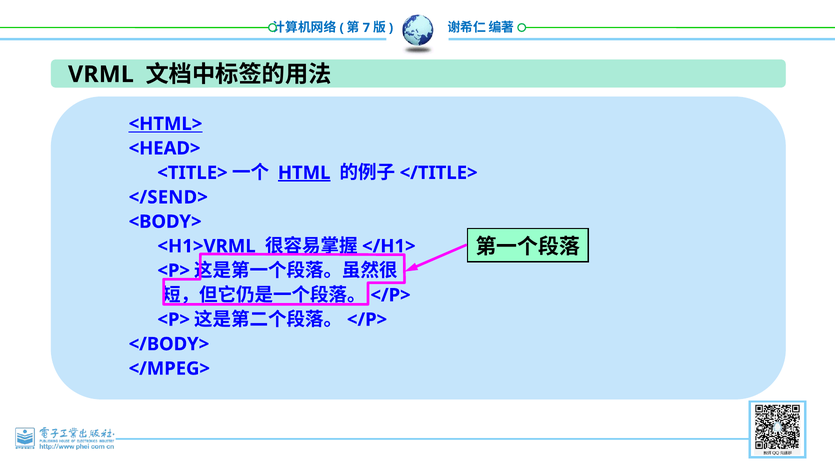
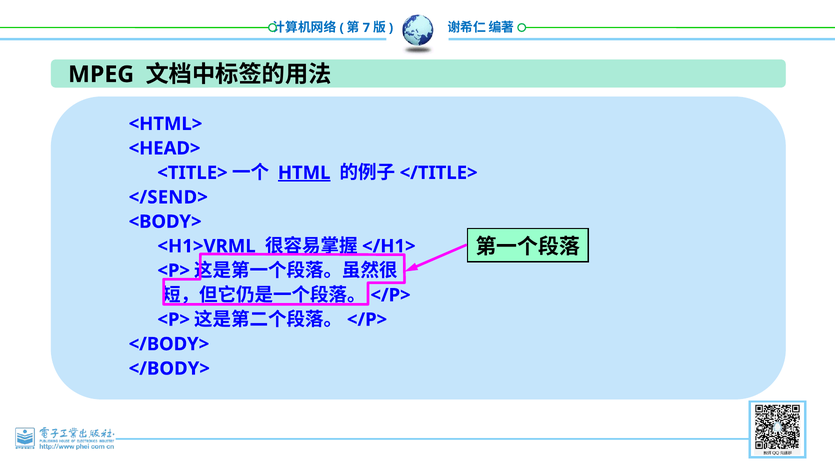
VRML: VRML -> MPEG (101, 74)
<HTML> underline: present -> none (165, 124)
</MPEG>: </MPEG> -> </BODY> (169, 368)
